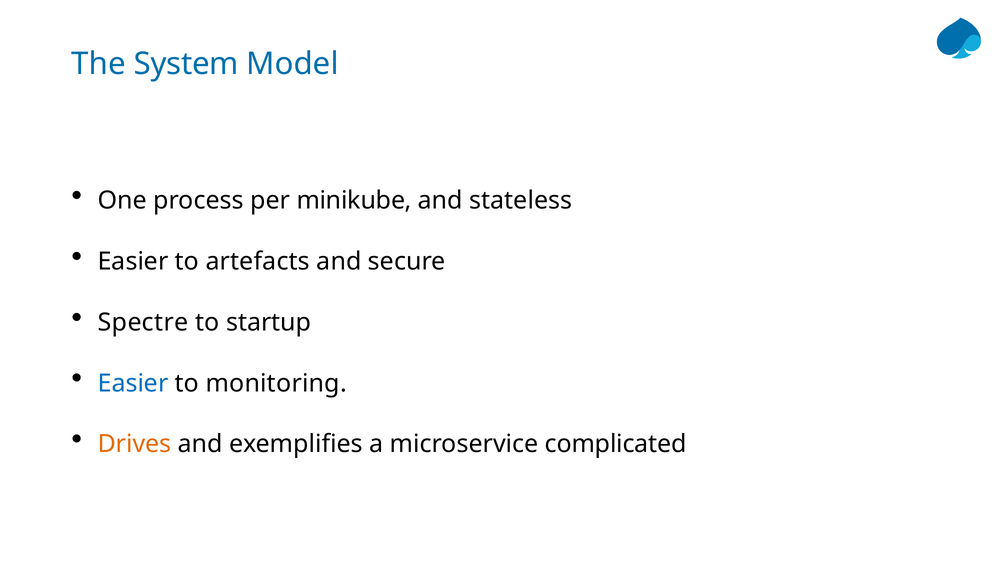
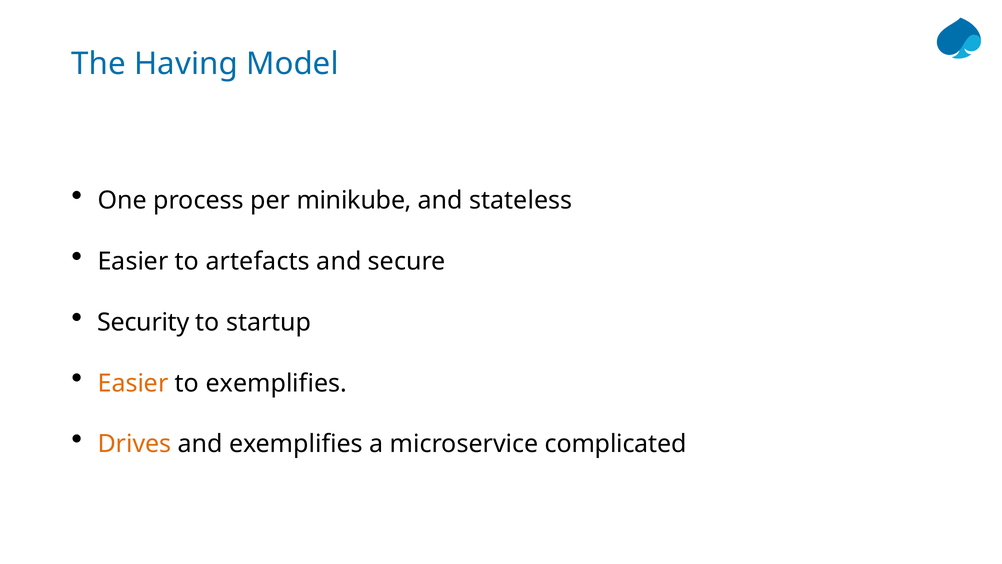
System: System -> Having (186, 64)
Spectre: Spectre -> Security (143, 322)
Easier colour: blue -> orange (133, 383)
to monitoring: monitoring -> exemplifies (276, 383)
